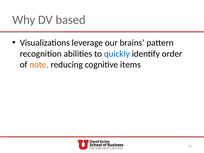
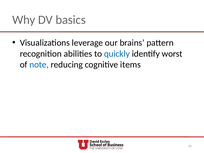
based: based -> basics (71, 20)
order: order -> worst (172, 54)
note colour: orange -> blue (39, 65)
